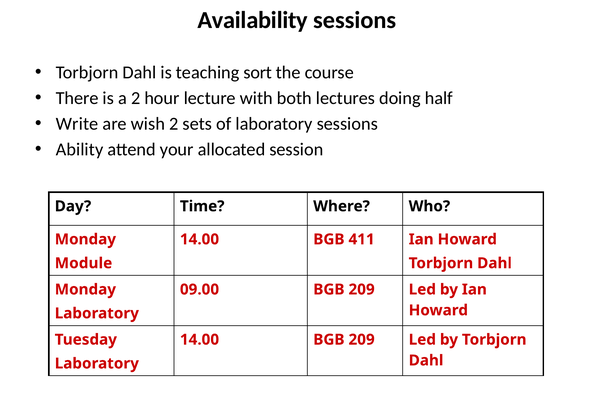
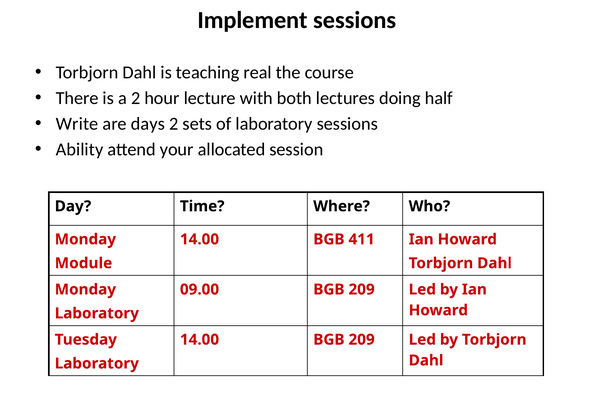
Availability: Availability -> Implement (253, 20)
sort: sort -> real (258, 73)
wish: wish -> days (148, 124)
